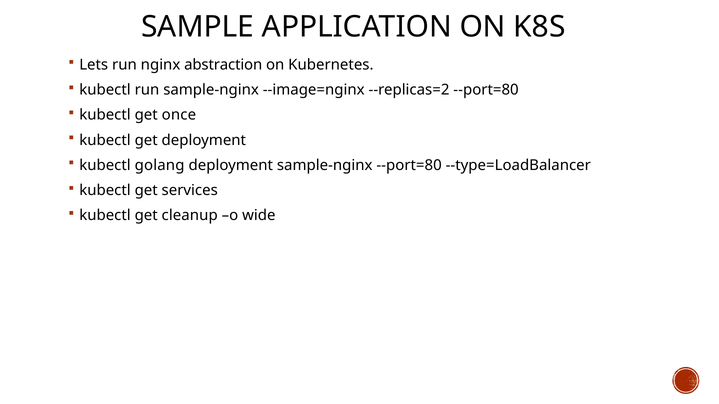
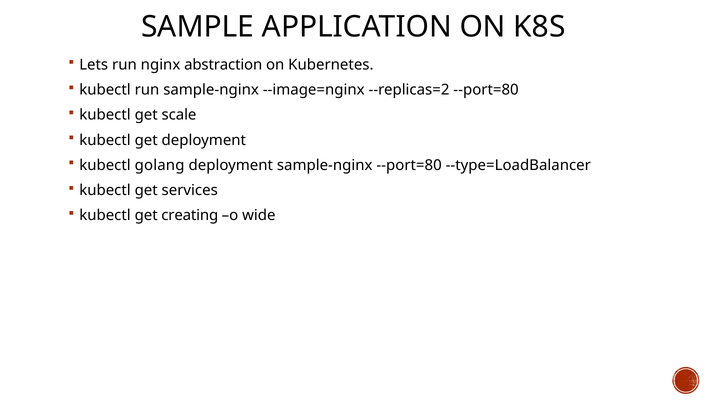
once: once -> scale (179, 115)
cleanup: cleanup -> creating (190, 216)
